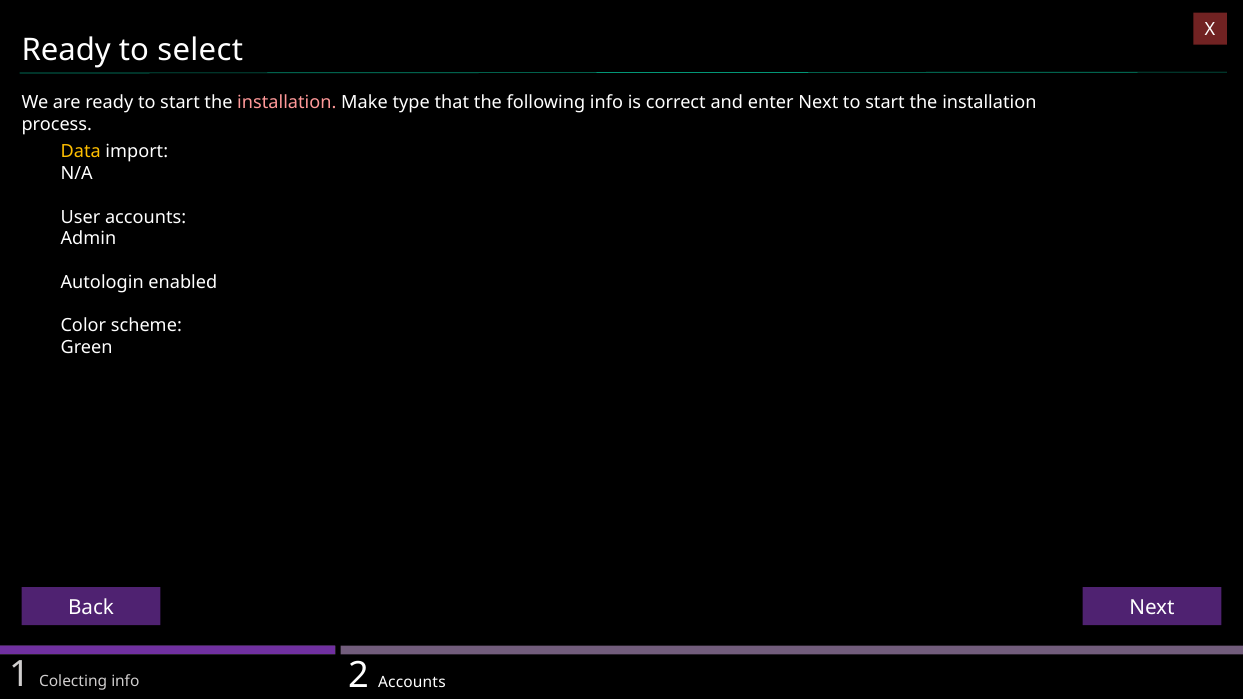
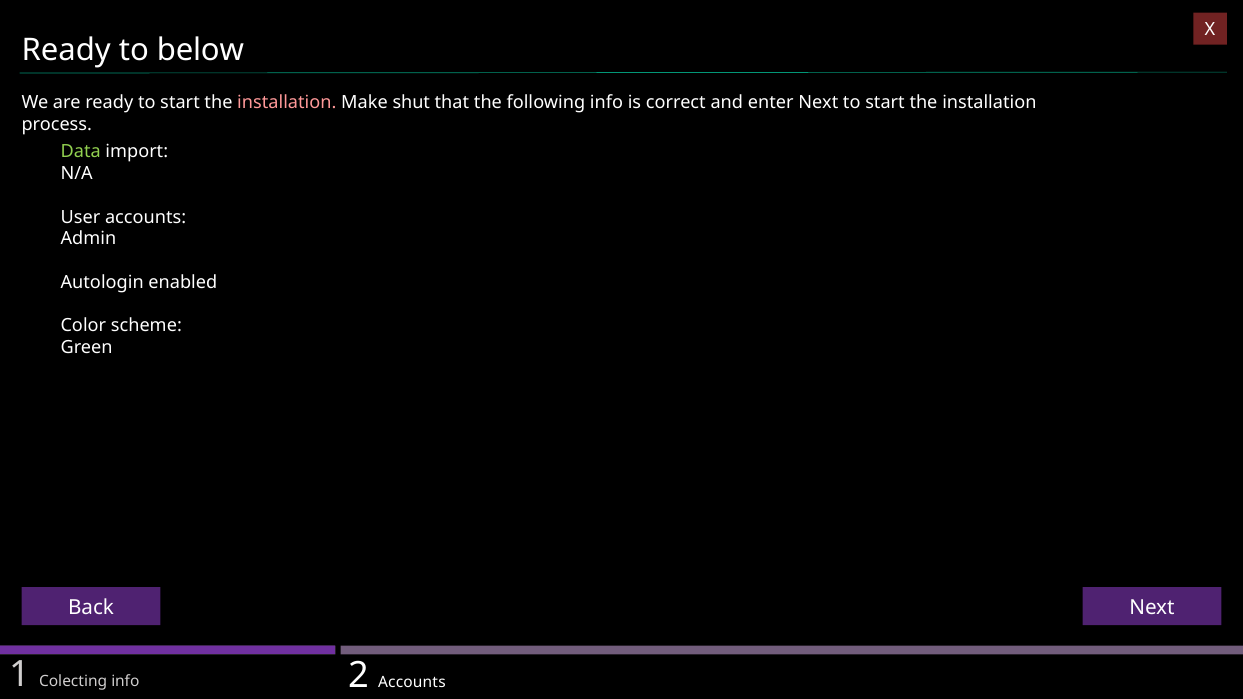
select: select -> below (200, 50)
type: type -> shut (411, 103)
Data colour: yellow -> light green (81, 152)
